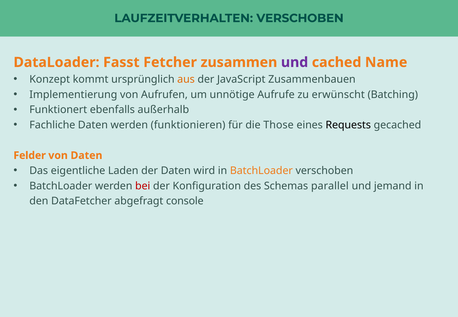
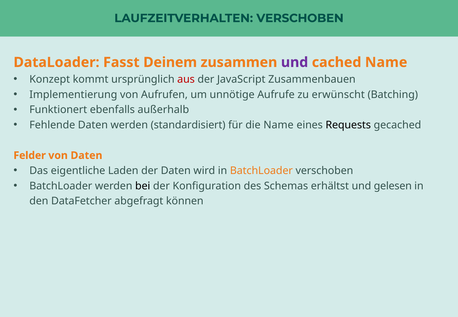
Fetcher: Fetcher -> Deinem (170, 62)
aus colour: orange -> red (186, 79)
Fachliche: Fachliche -> Fehlende (52, 125)
funktionieren: funktionieren -> standardisiert (188, 125)
die Those: Those -> Name (279, 125)
bei colour: red -> black (143, 186)
parallel: parallel -> erhältst (330, 186)
jemand: jemand -> gelesen (393, 186)
console: console -> können (185, 201)
